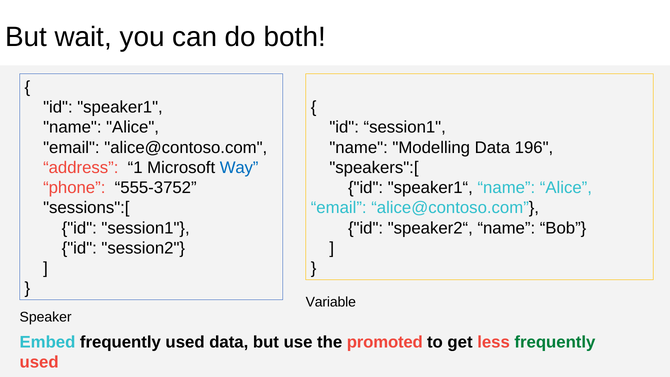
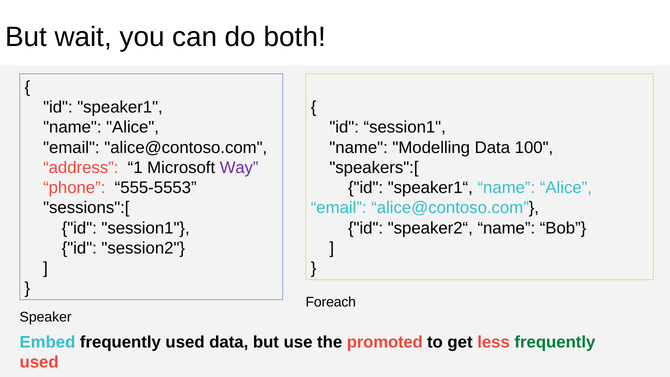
196: 196 -> 100 (534, 148)
Way colour: blue -> purple (239, 168)
555-3752: 555-3752 -> 555-5553 (156, 188)
Variable: Variable -> Foreach (331, 302)
